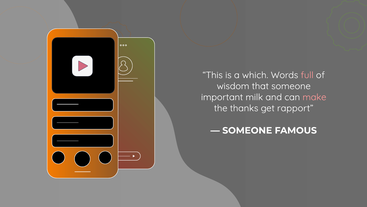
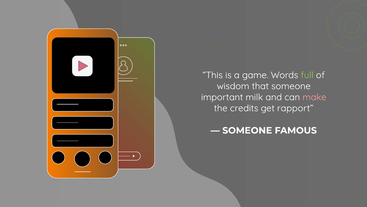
which: which -> game (255, 75)
full colour: pink -> light green (307, 75)
thanks: thanks -> credits (244, 108)
